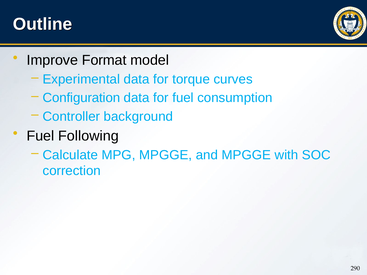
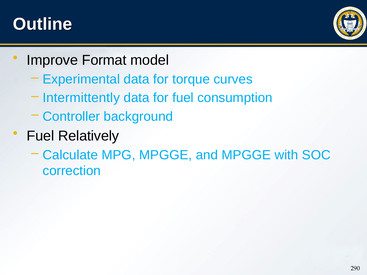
Configuration: Configuration -> Intermittently (81, 98)
Following: Following -> Relatively (89, 136)
